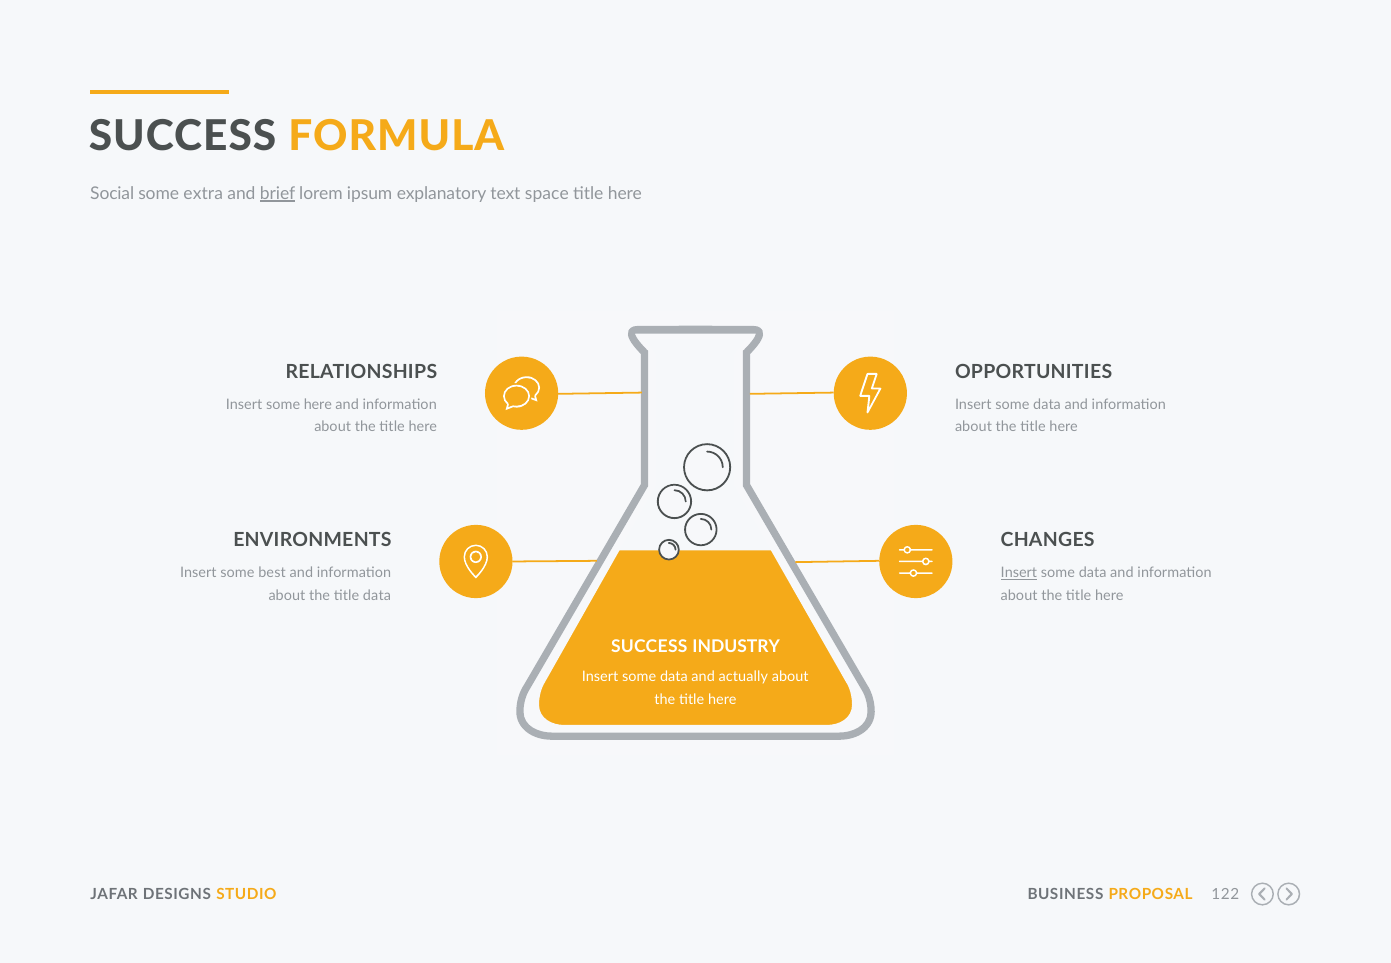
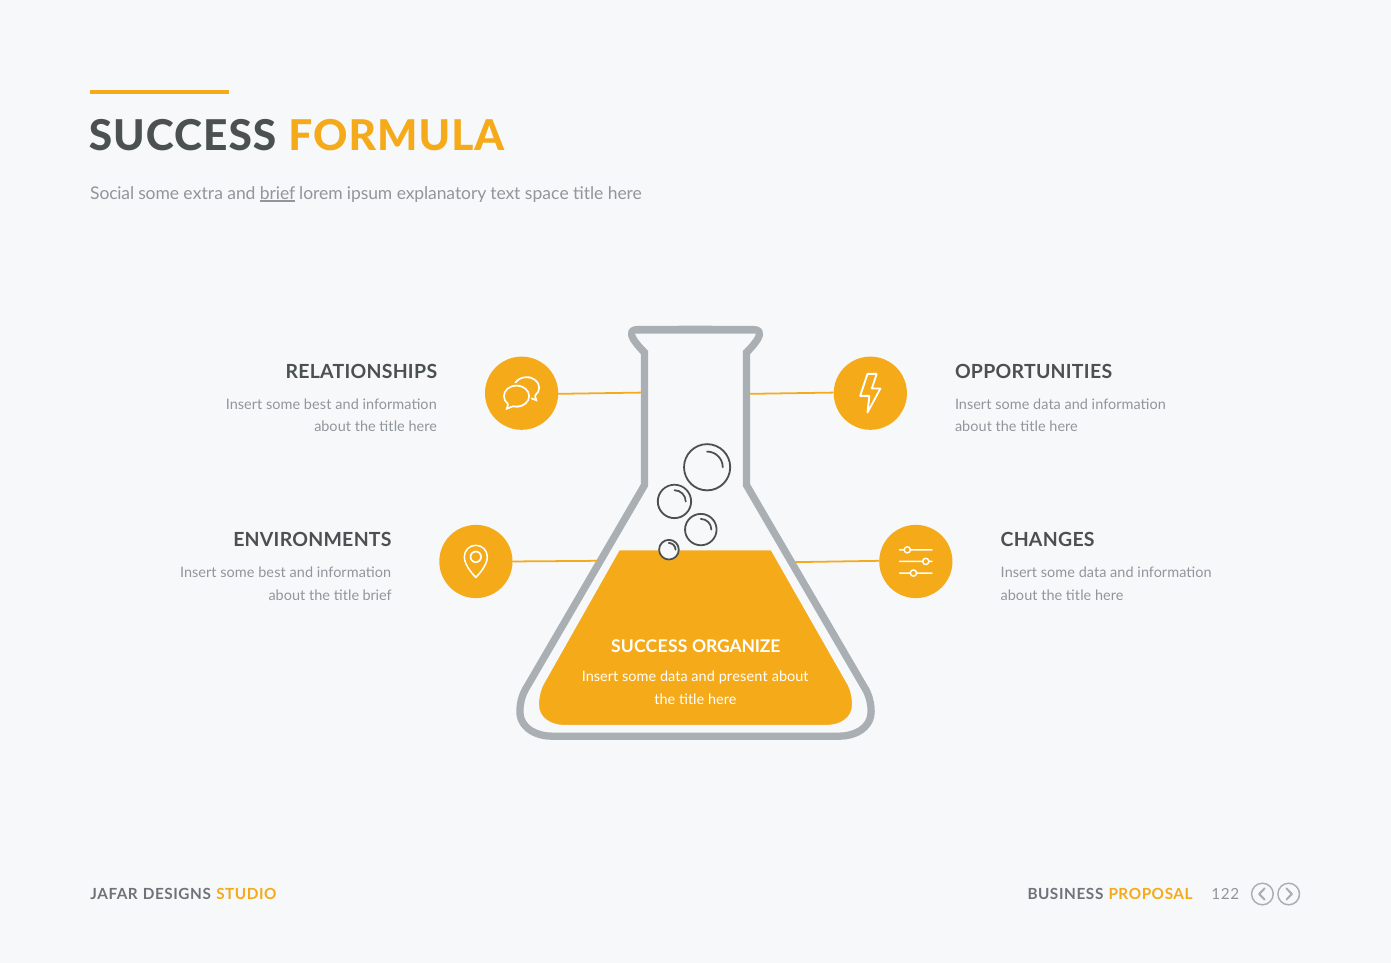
here: here -> best (318, 404)
Insert underline: present -> none (1019, 573)
title data: data -> brief (377, 595)
INDUSTRY: INDUSTRY -> ORGANIZE (736, 647)
actually: actually -> present (743, 677)
